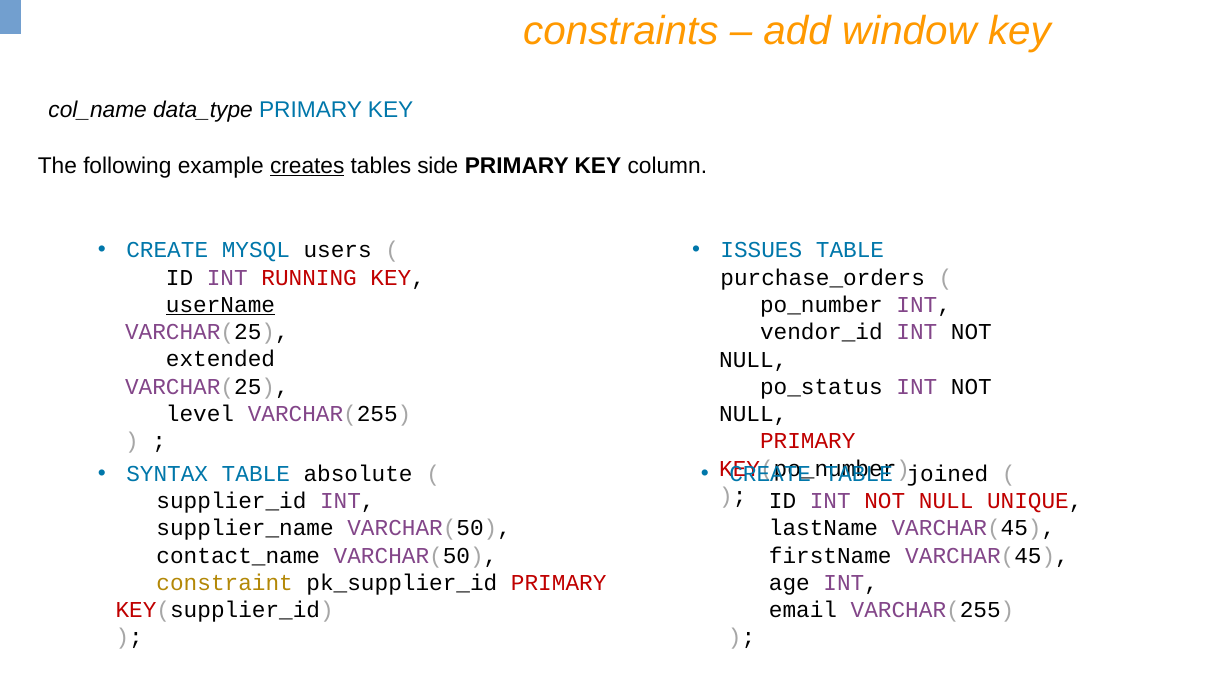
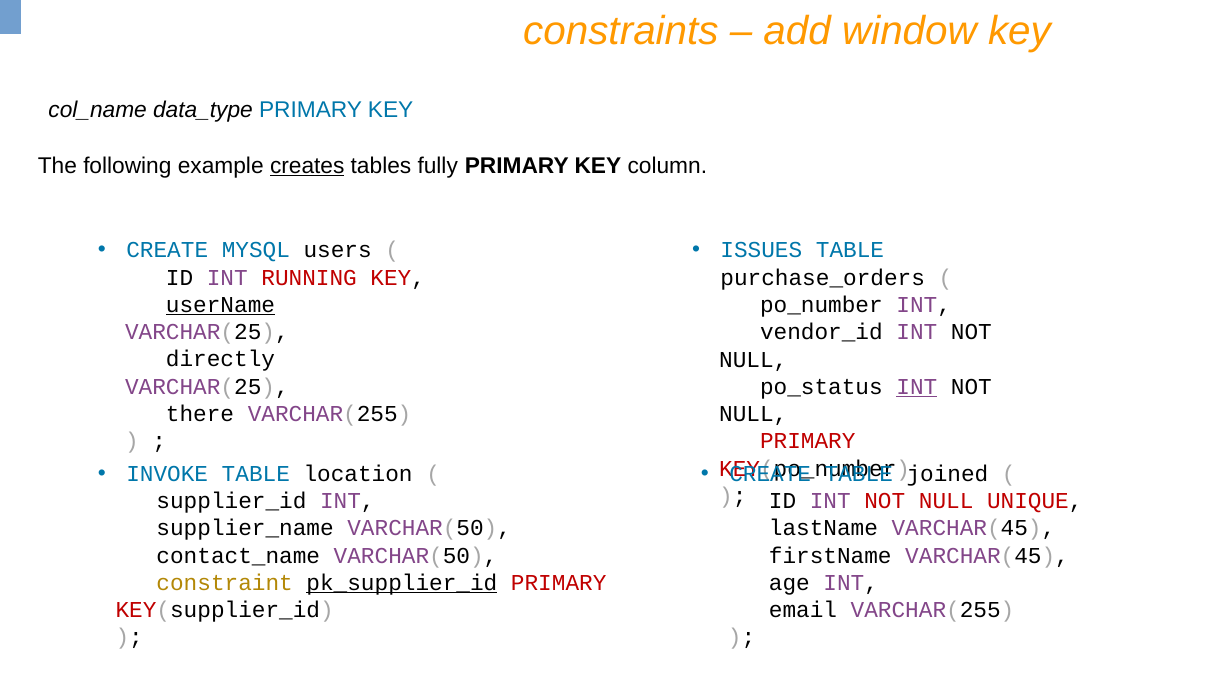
side: side -> fully (438, 166)
extended: extended -> directly (220, 359)
INT underline: none -> present (917, 387)
level: level -> there (200, 414)
SYNTAX: SYNTAX -> INVOKE (167, 474)
absolute: absolute -> location (358, 474)
pk_supplier_id underline: none -> present (402, 583)
